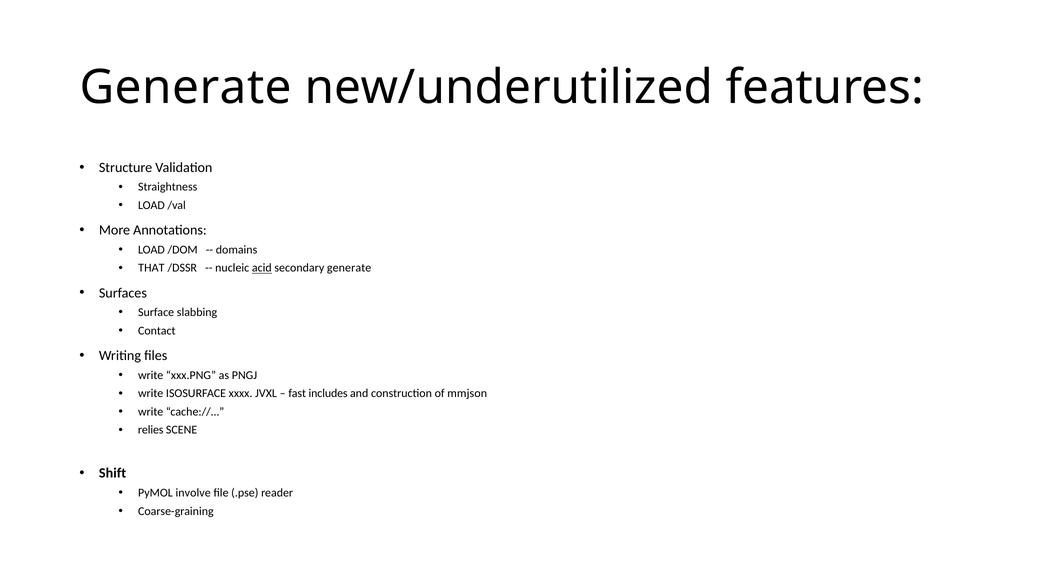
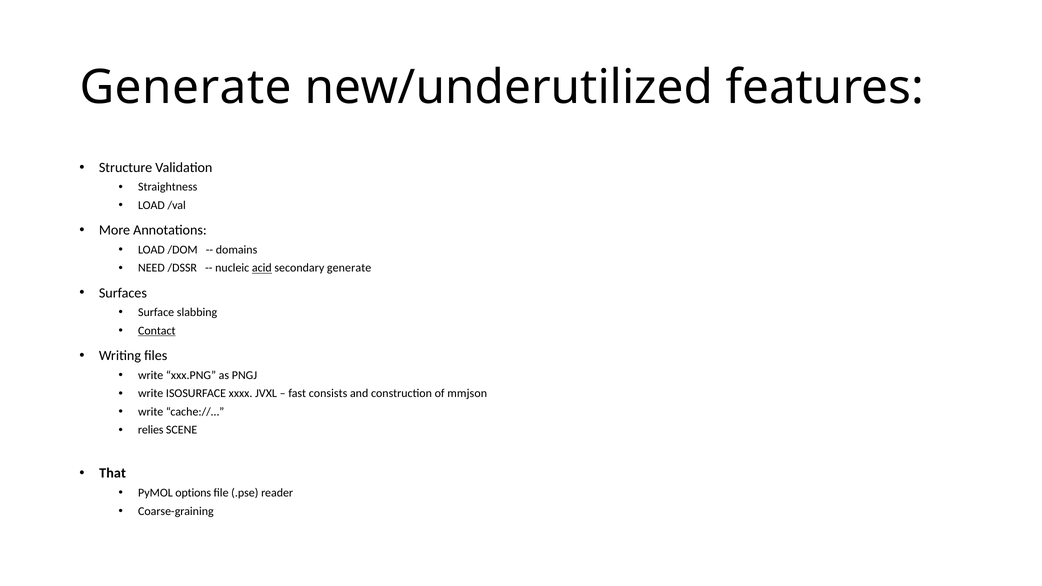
THAT: THAT -> NEED (151, 268)
Contact underline: none -> present (157, 331)
includes: includes -> consists (328, 394)
Shift: Shift -> That (113, 473)
involve: involve -> options (193, 493)
